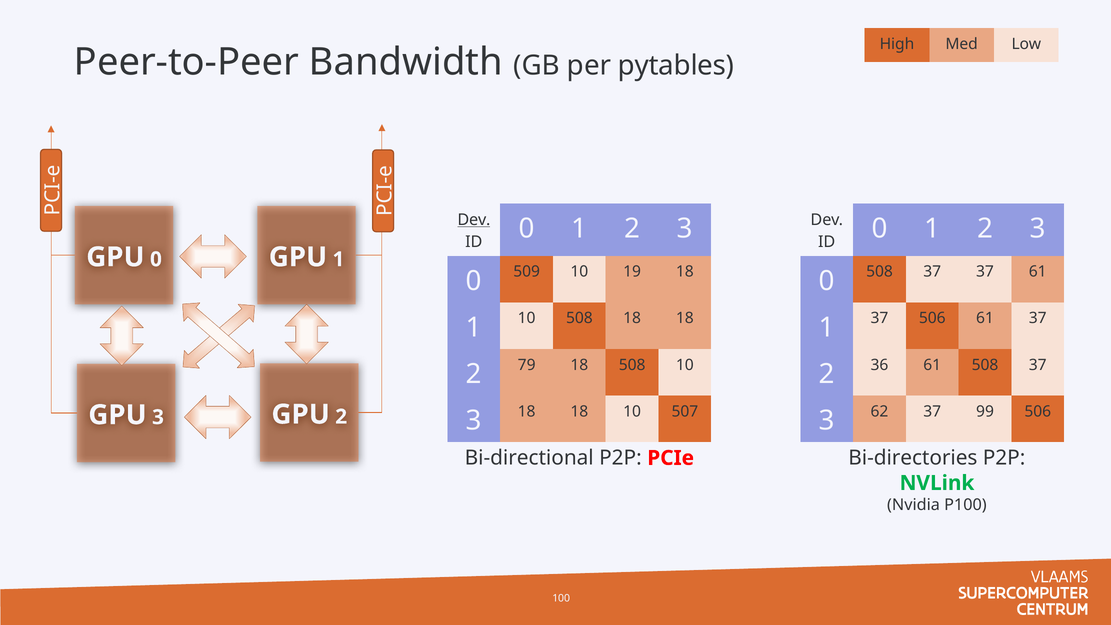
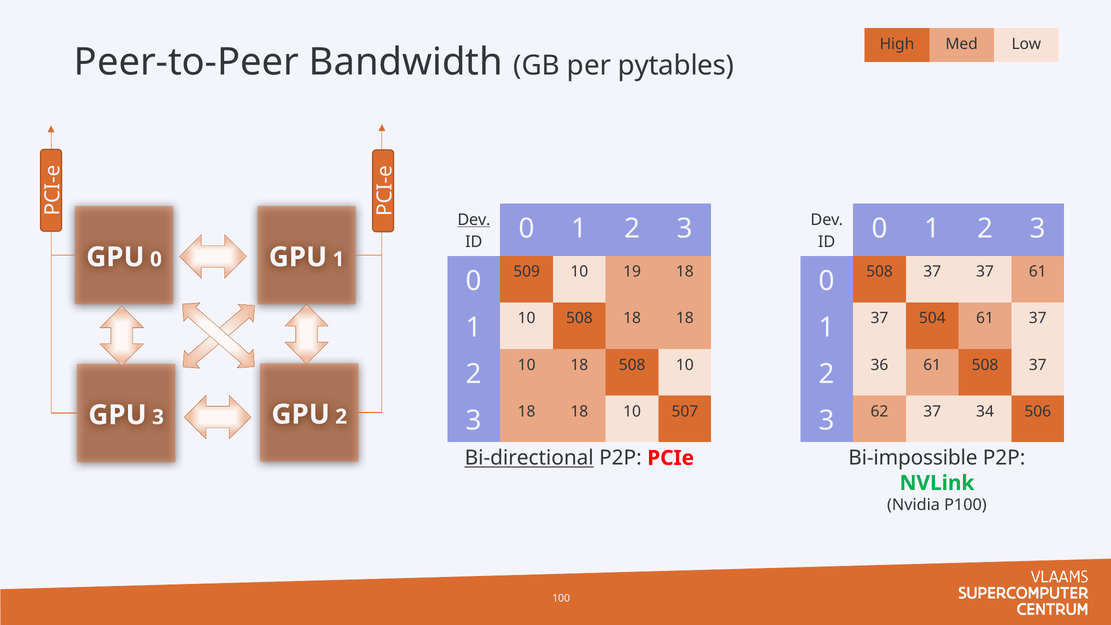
37 506: 506 -> 504 (932, 318)
2 79: 79 -> 10 (527, 365)
99: 99 -> 34 (985, 411)
Bi-directional underline: none -> present (529, 458)
Bi-directories: Bi-directories -> Bi-impossible (913, 458)
